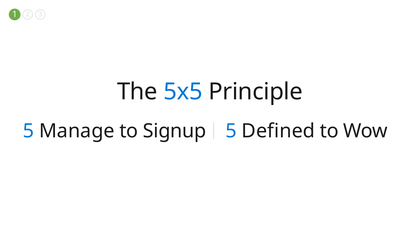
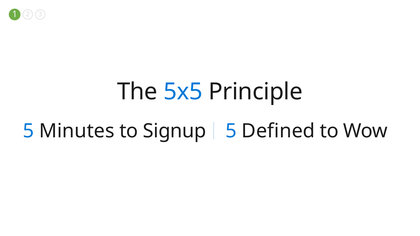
Manage: Manage -> Minutes (77, 131)
